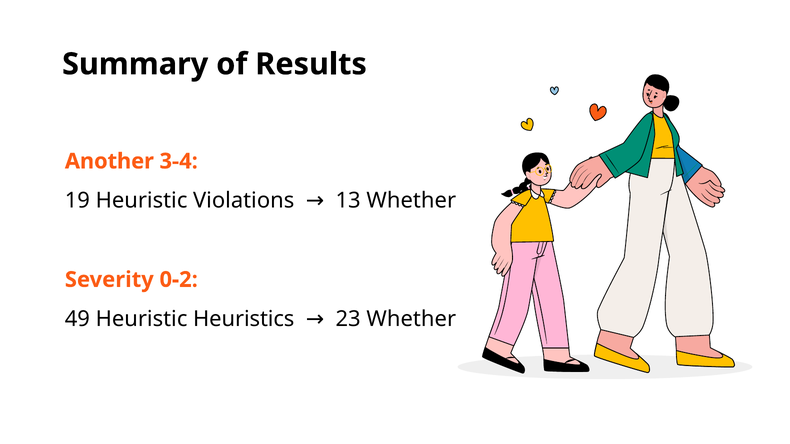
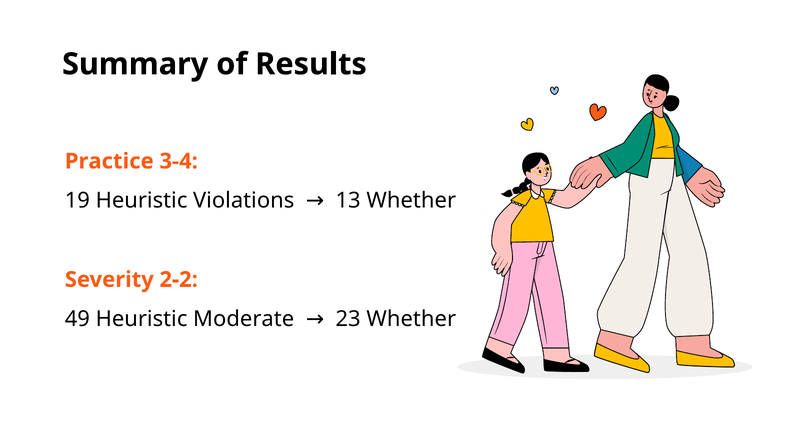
Another: Another -> Practice (109, 161)
0-2: 0-2 -> 2-2 (179, 280)
Heuristics: Heuristics -> Moderate (244, 319)
